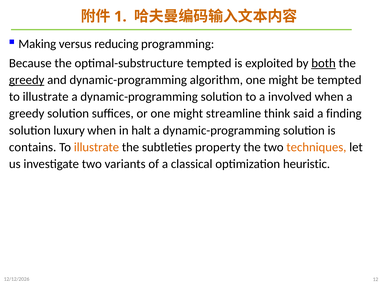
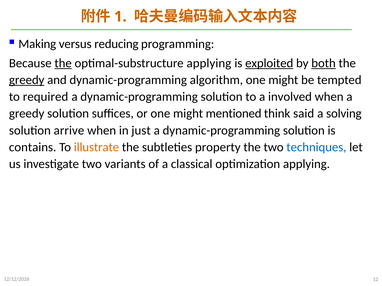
the underline: none -> present (63, 63)
optimal-substructure tempted: tempted -> applying (209, 63)
exploited underline: none -> present (269, 63)
illustrate: illustrate -> required (46, 97)
streamline: streamline -> mentioned (234, 114)
finding: finding -> solving (344, 114)
luxury: luxury -> arrive (69, 131)
halt: halt -> just (141, 131)
techniques colour: orange -> blue (316, 147)
optimization heuristic: heuristic -> applying (306, 164)
